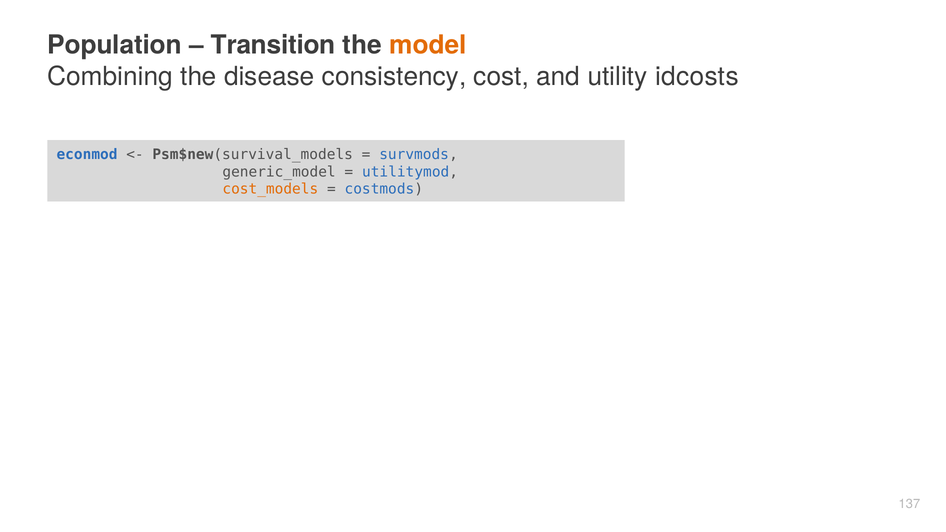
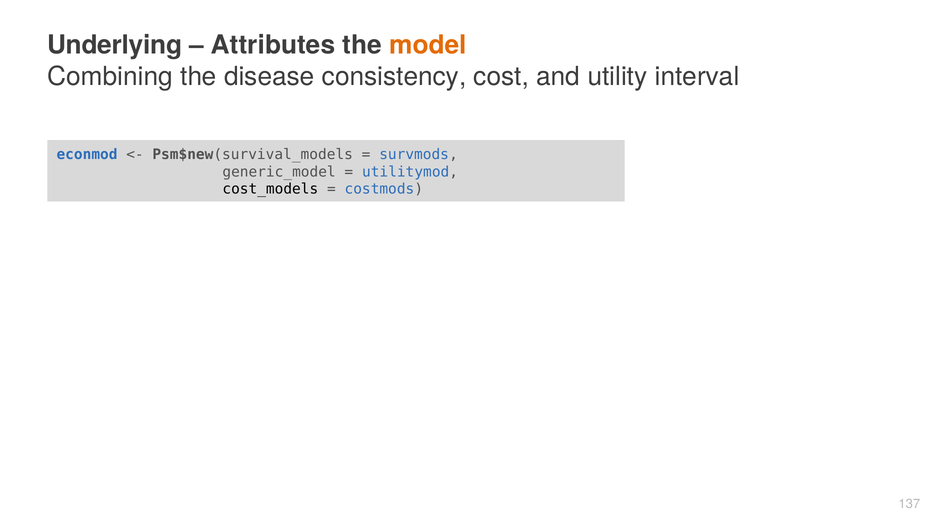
Population: Population -> Underlying (115, 45)
Transition: Transition -> Attributes (273, 45)
idcosts: idcosts -> interval (697, 77)
cost_models colour: orange -> black (270, 189)
